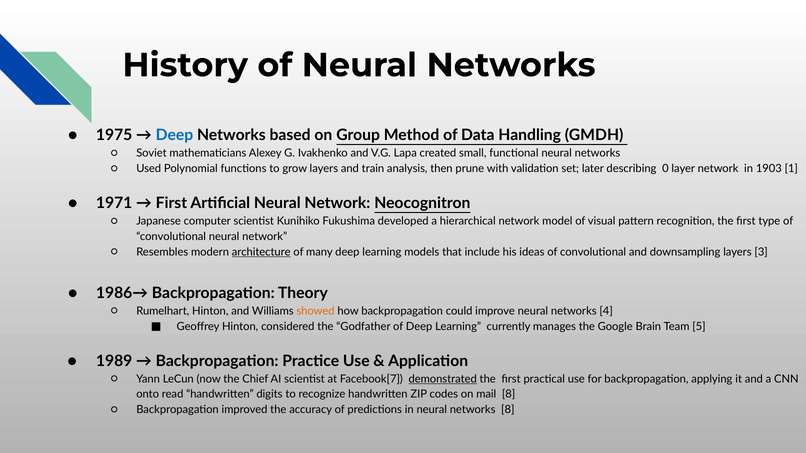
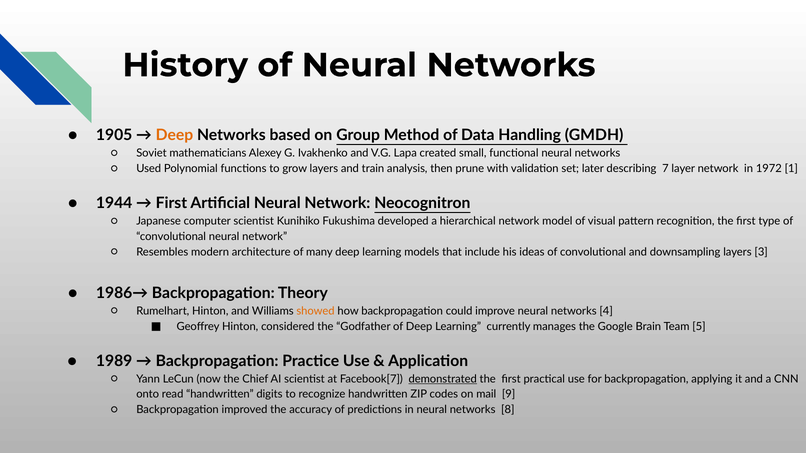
1975: 1975 -> 1905 (114, 135)
Deep colour: blue -> orange (174, 135)
0: 0 -> 7 (665, 169)
1903: 1903 -> 1972 (769, 169)
1971: 1971 -> 1944 (114, 203)
architecture underline: present -> none (261, 252)
mail 8: 8 -> 9 (509, 395)
